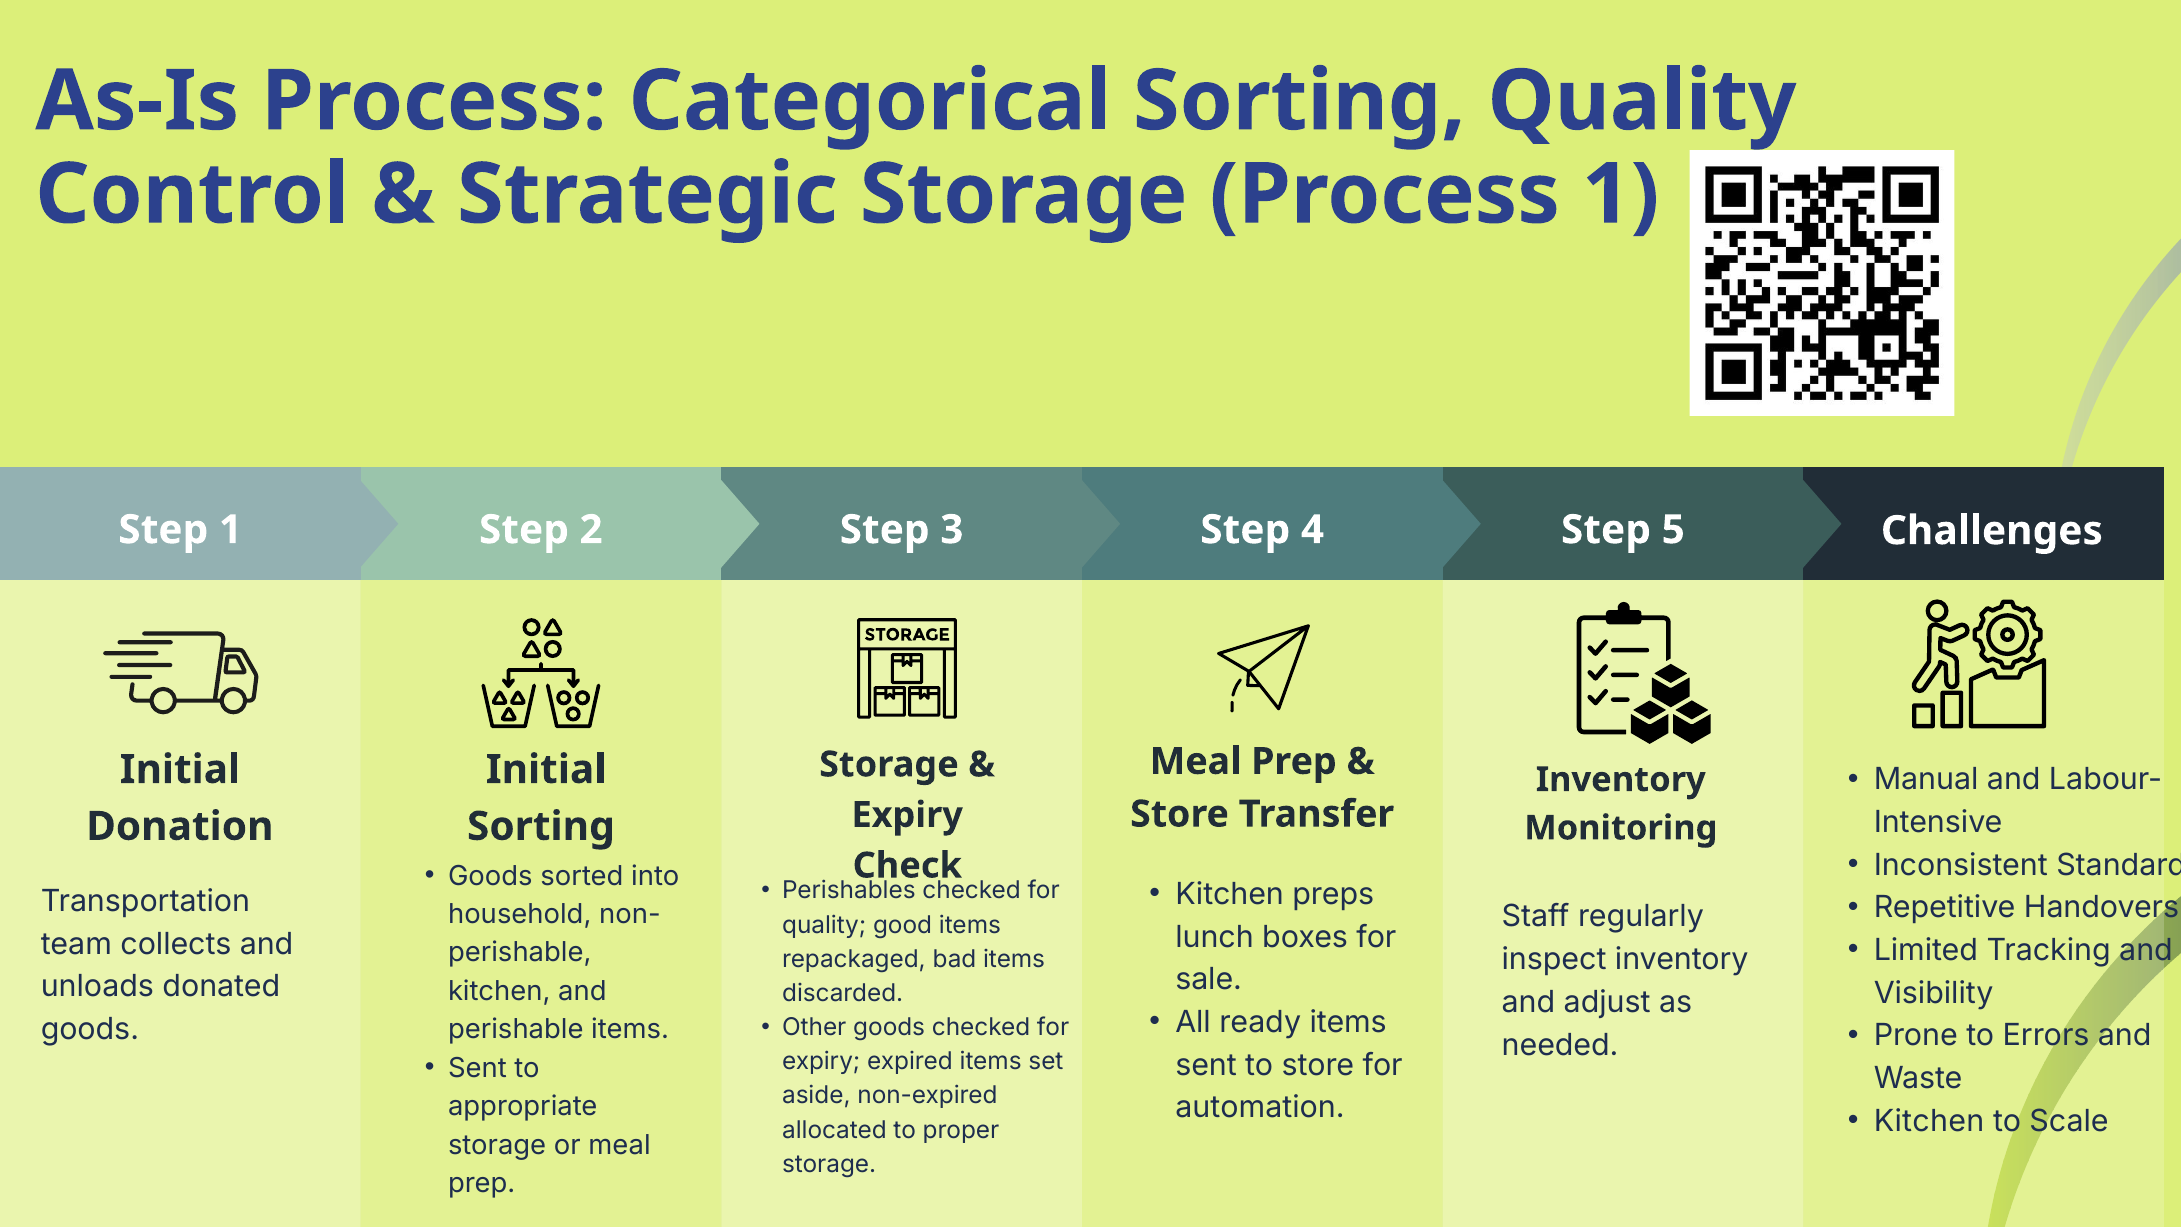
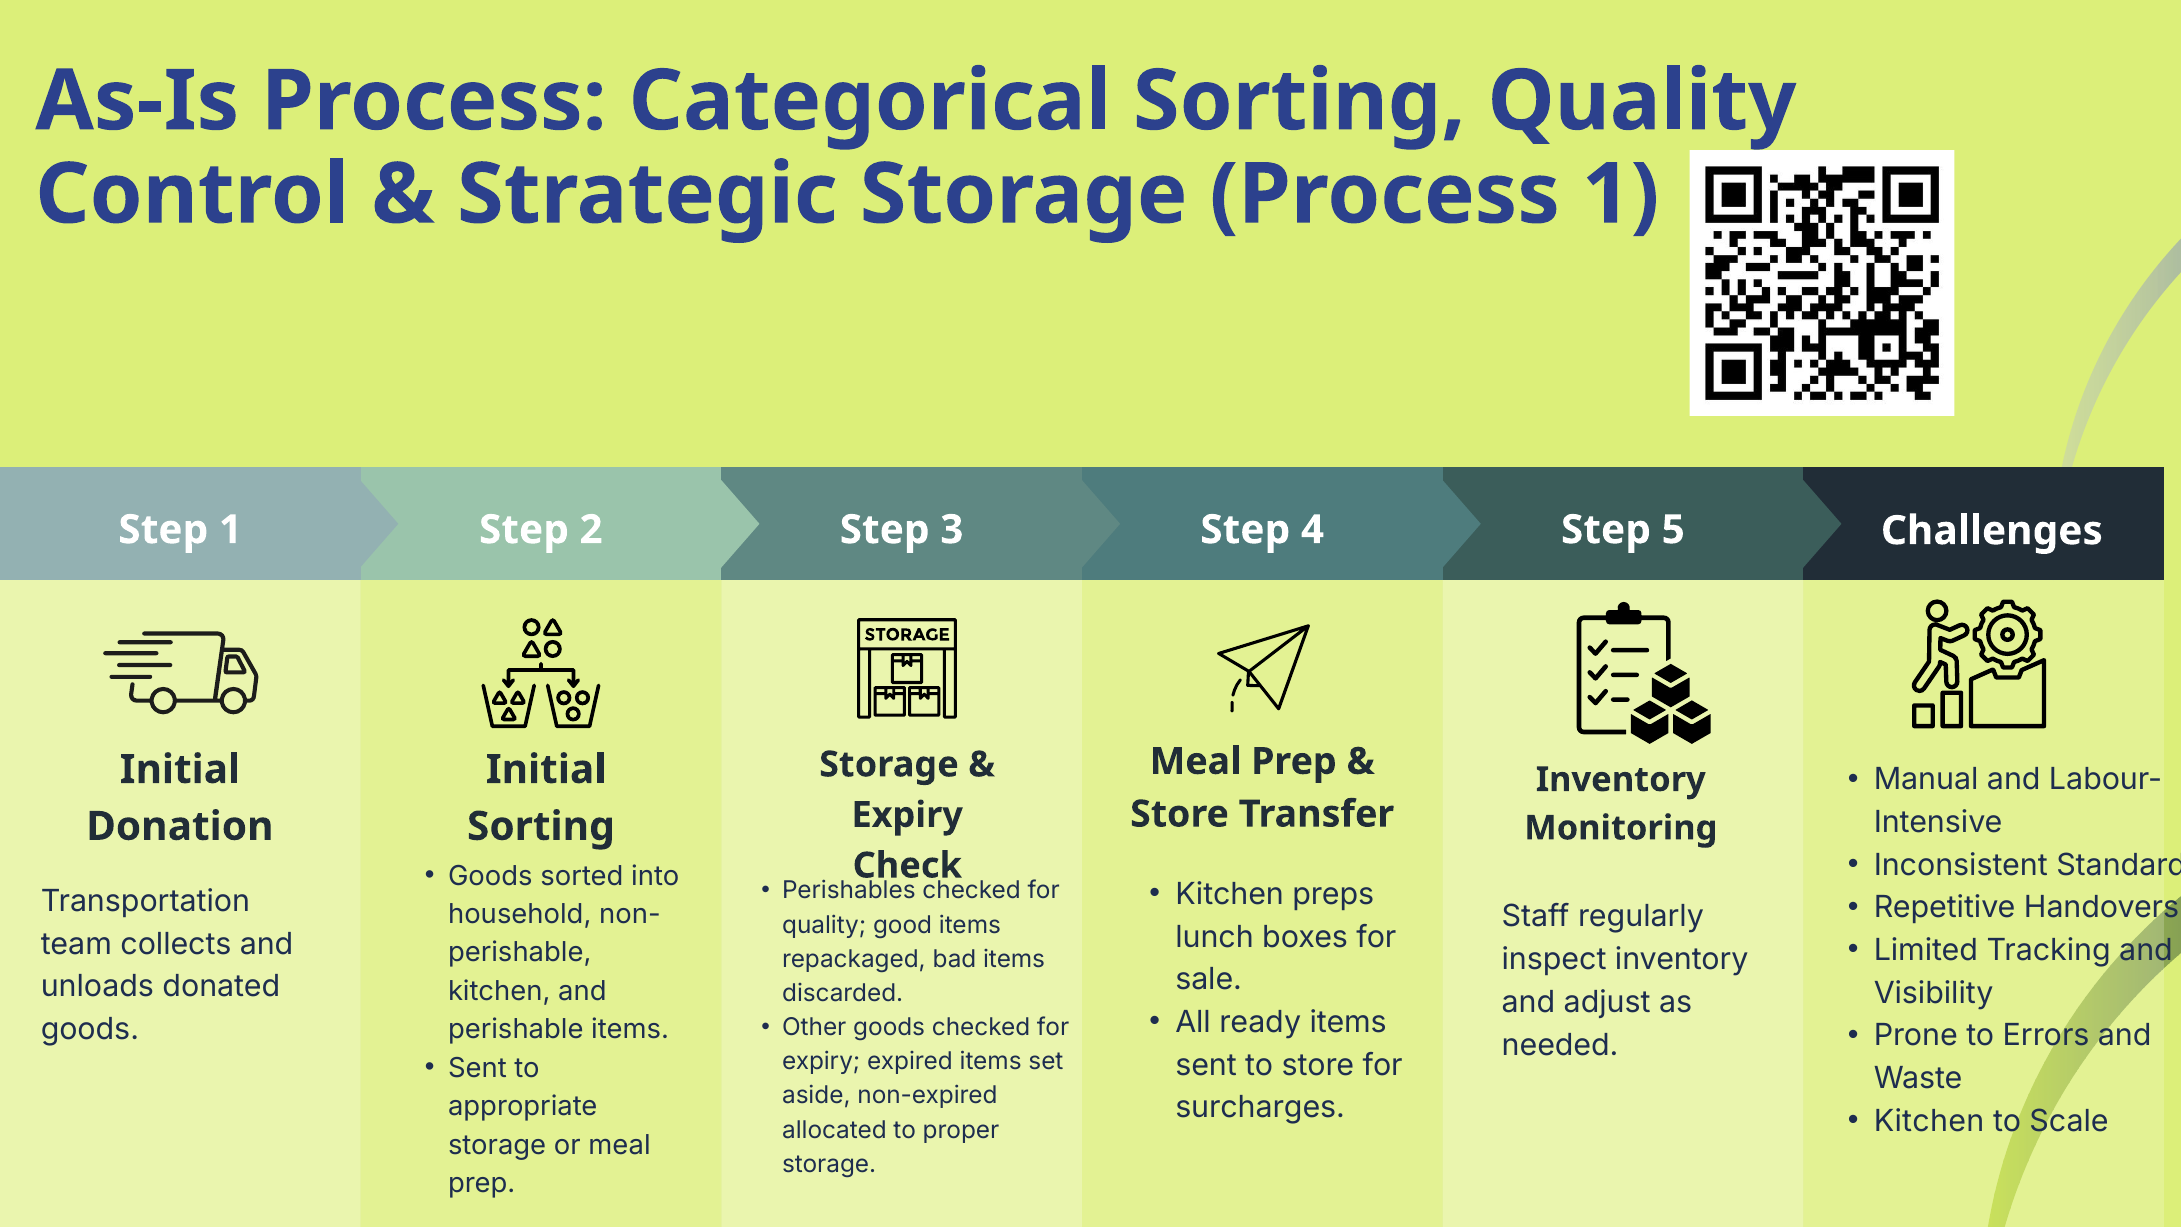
automation: automation -> surcharges (1260, 1108)
